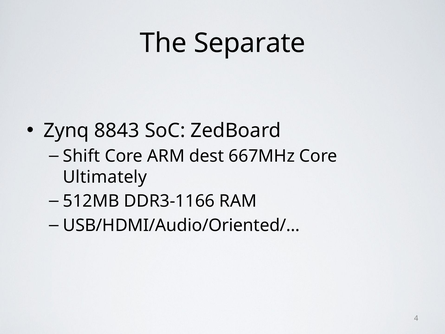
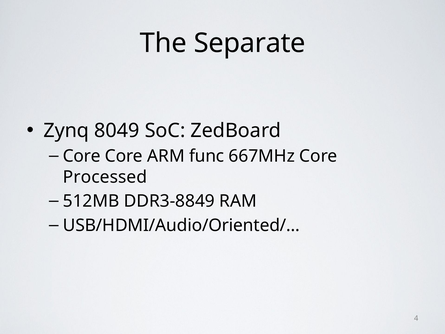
8843: 8843 -> 8049 (117, 130)
Shift: Shift -> Core (82, 156)
dest: dest -> func (207, 156)
Ultimately: Ultimately -> Processed (105, 177)
DDR3-1166: DDR3-1166 -> DDR3-8849 (169, 201)
